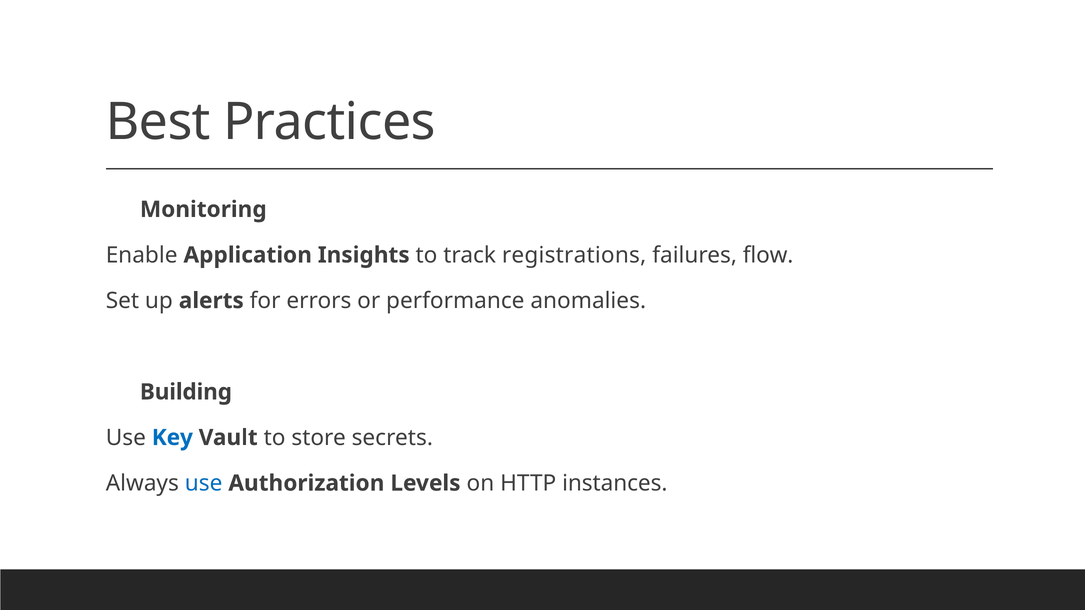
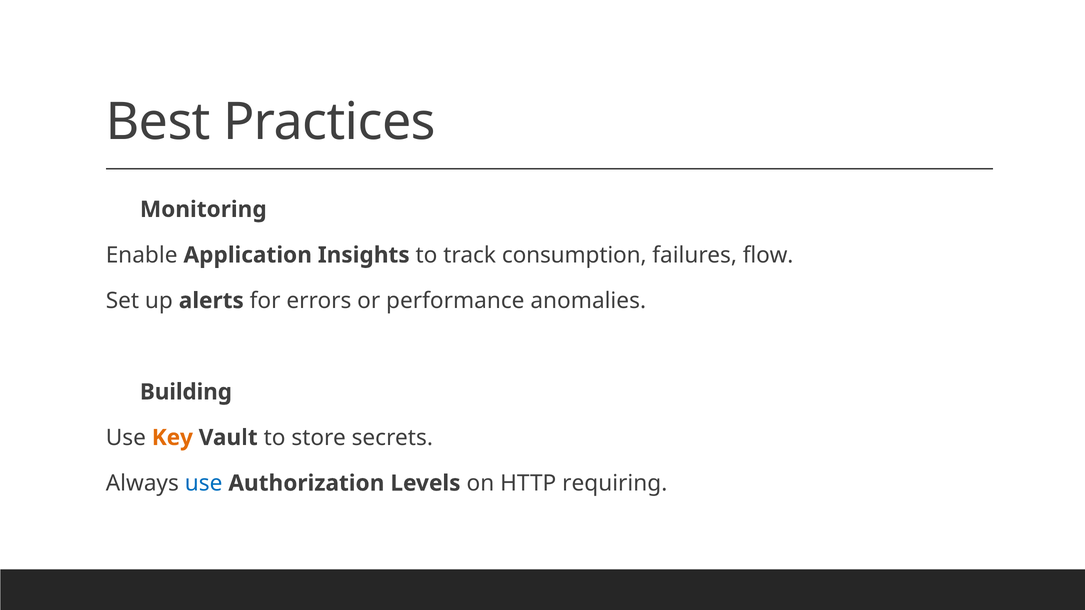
registrations: registrations -> consumption (574, 255)
Key colour: blue -> orange (172, 438)
instances: instances -> requiring (615, 483)
